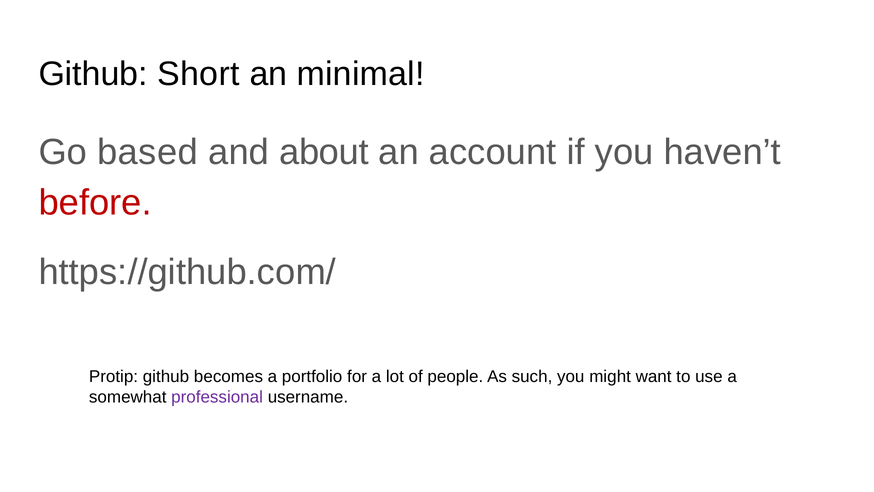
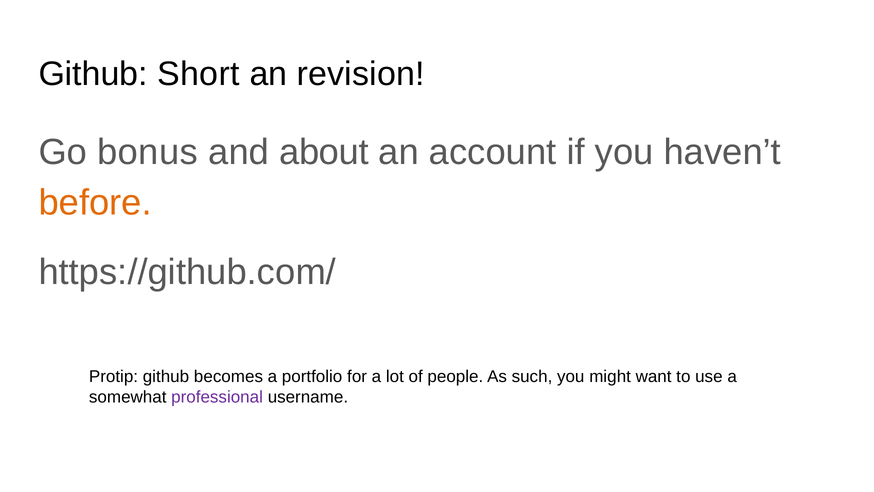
minimal: minimal -> revision (361, 74)
based: based -> bonus (148, 152)
before colour: red -> orange (95, 203)
